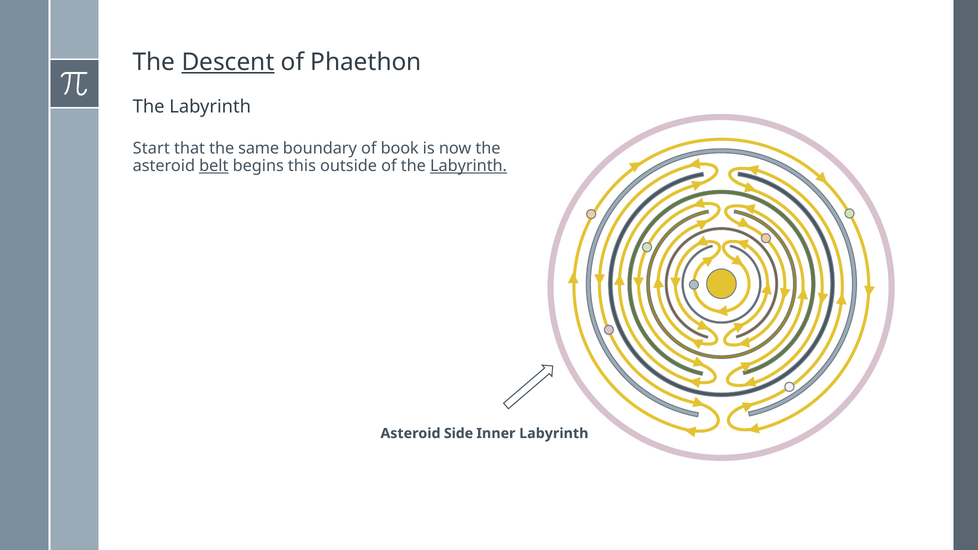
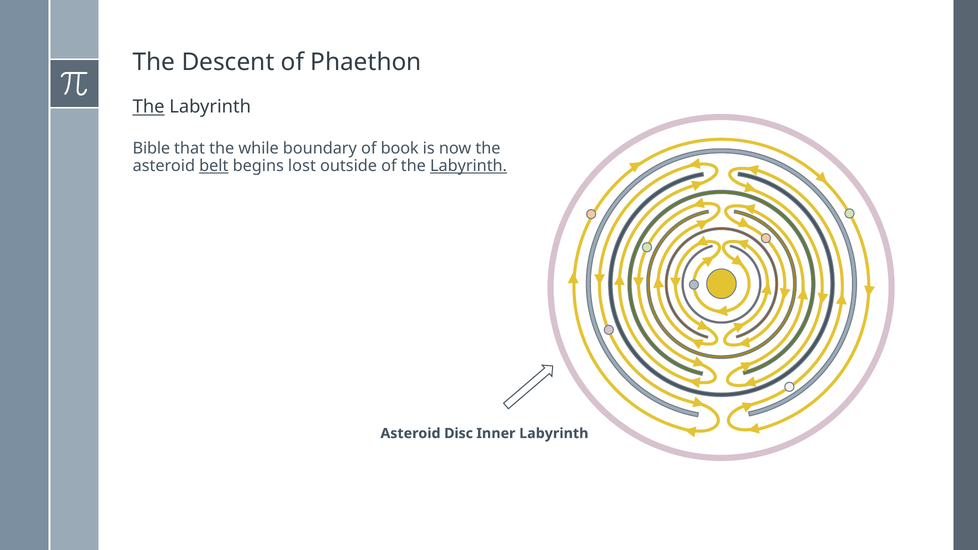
Descent underline: present -> none (228, 62)
The underline: none -> present (149, 107)
Start: Start -> Bible (151, 149)
same: same -> while (259, 149)
this: this -> lost (302, 166)
Side: Side -> Disc (459, 434)
